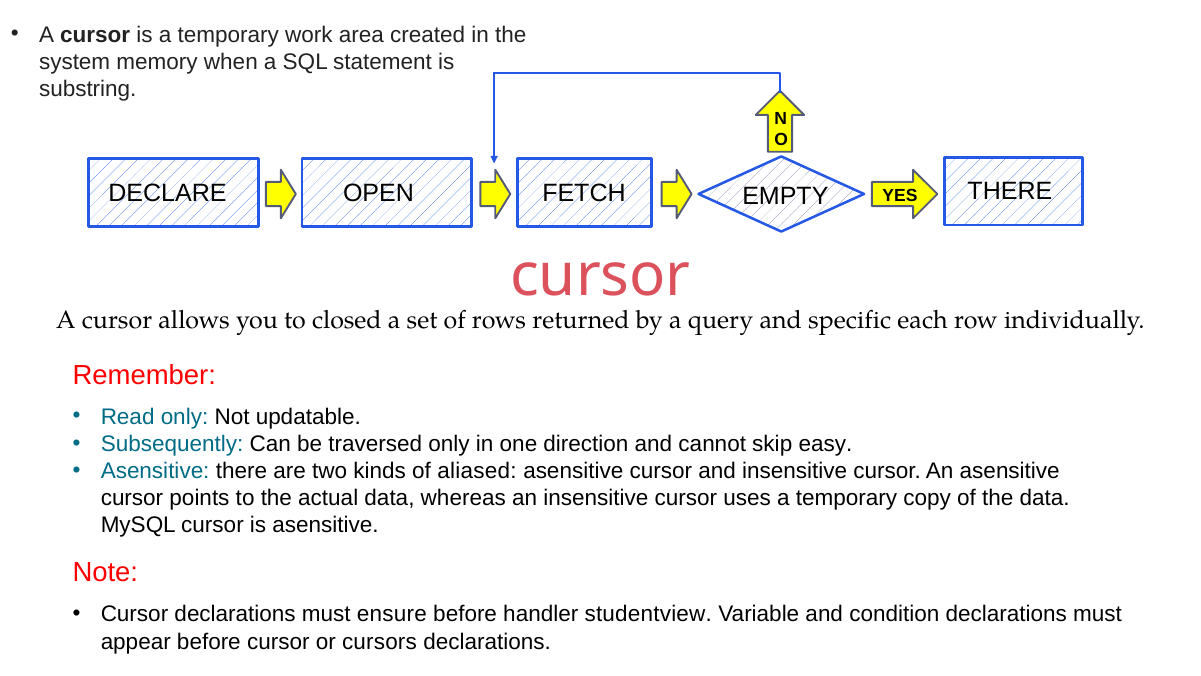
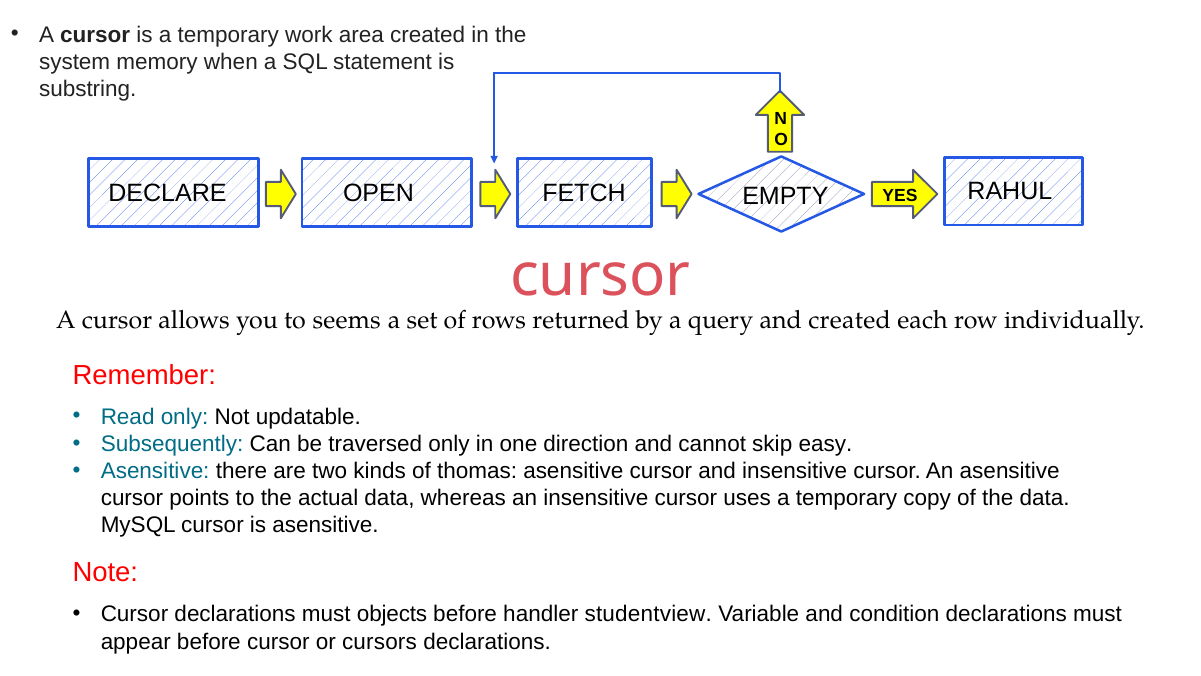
FETCH THERE: THERE -> RAHUL (1010, 191)
closed: closed -> seems (347, 320)
and specific: specific -> created (850, 320)
aliased: aliased -> thomas (477, 471)
ensure: ensure -> objects (392, 614)
